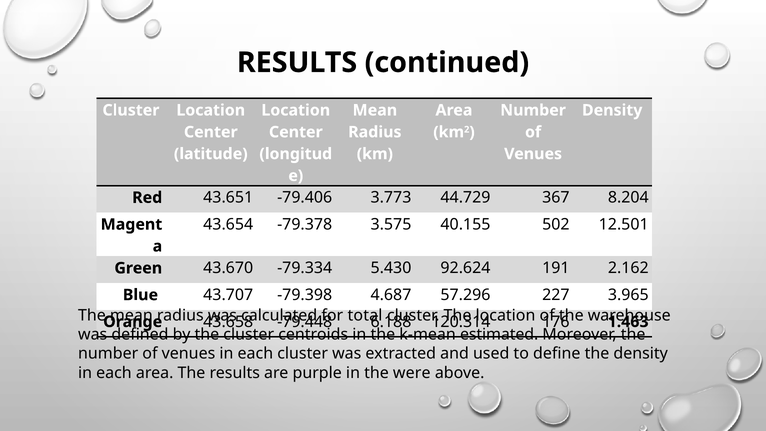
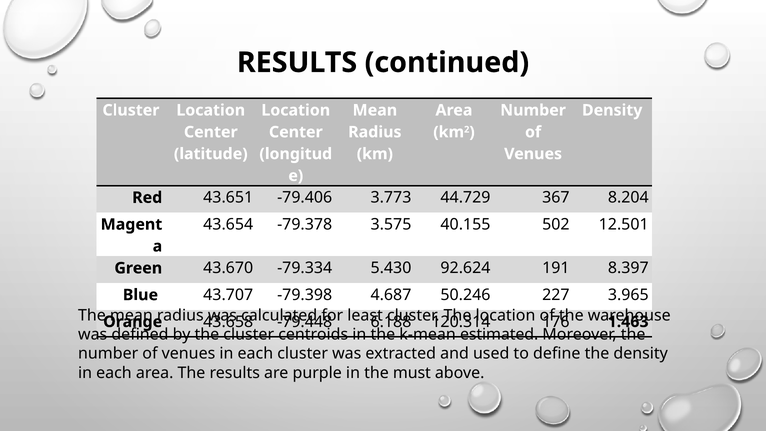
2.162: 2.162 -> 8.397 (628, 268)
57.296: 57.296 -> 50.246 (465, 295)
total: total -> least (365, 315)
were: were -> must (412, 373)
